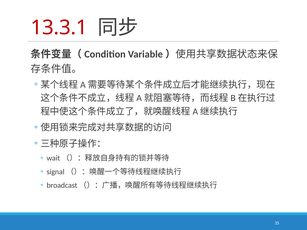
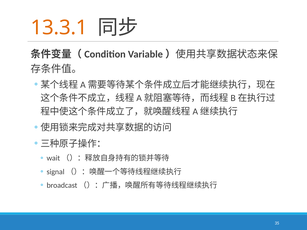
13.3.1 colour: red -> orange (59, 28)
